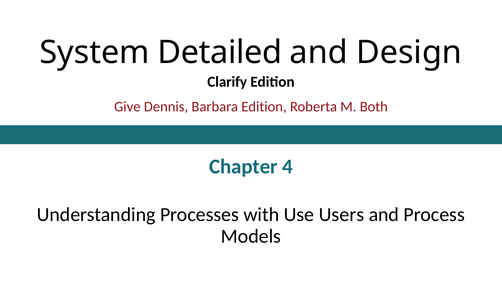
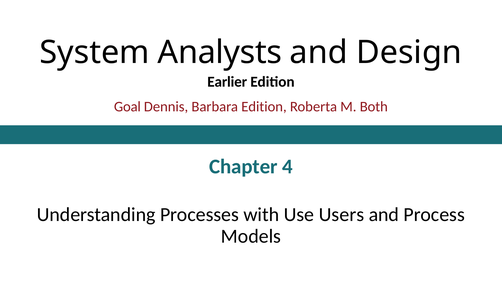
Detailed: Detailed -> Analysts (220, 53)
Clarify: Clarify -> Earlier (227, 82)
Give: Give -> Goal (127, 107)
